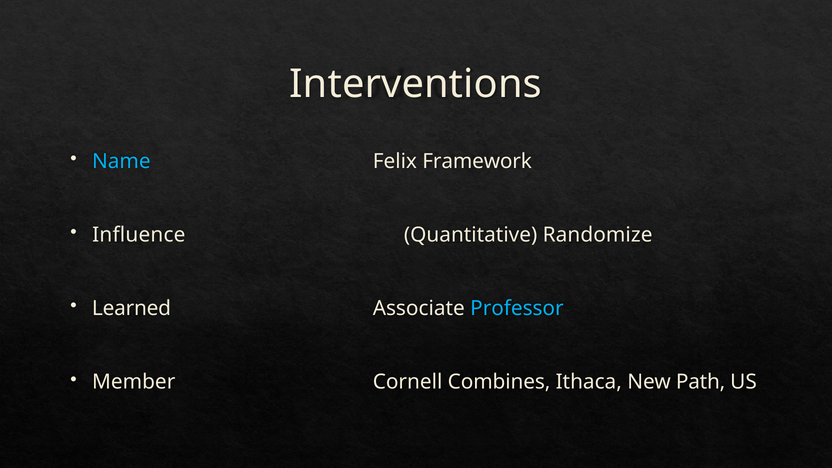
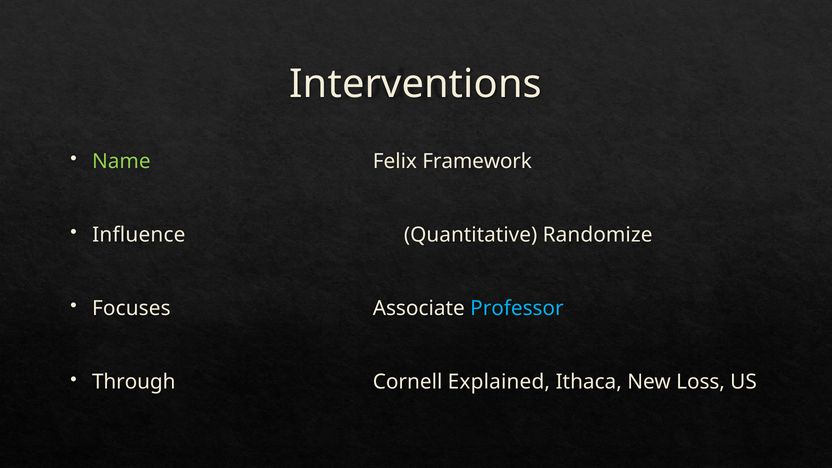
Name colour: light blue -> light green (121, 161)
Learned: Learned -> Focuses (131, 308)
Member: Member -> Through (134, 382)
Combines: Combines -> Explained (499, 382)
Path: Path -> Loss (701, 382)
